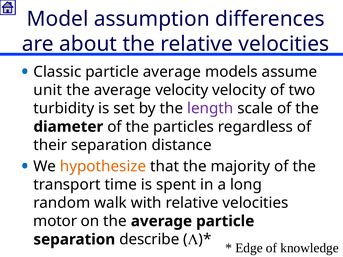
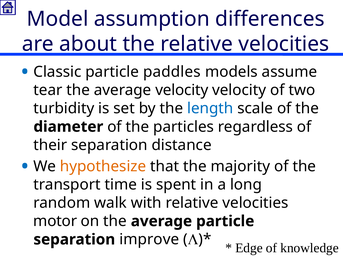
particle average: average -> paddles (172, 72)
unit: unit -> tear (48, 90)
length colour: purple -> blue (210, 109)
describe: describe -> improve (149, 240)
